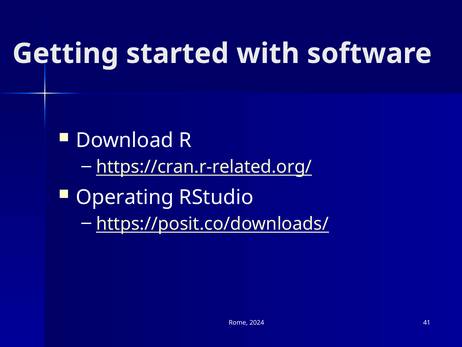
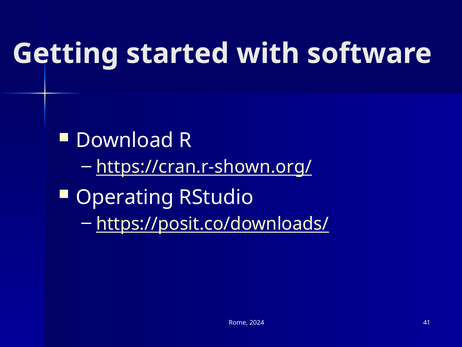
https://cran.r-related.org/: https://cran.r-related.org/ -> https://cran.r-shown.org/ (204, 167)
